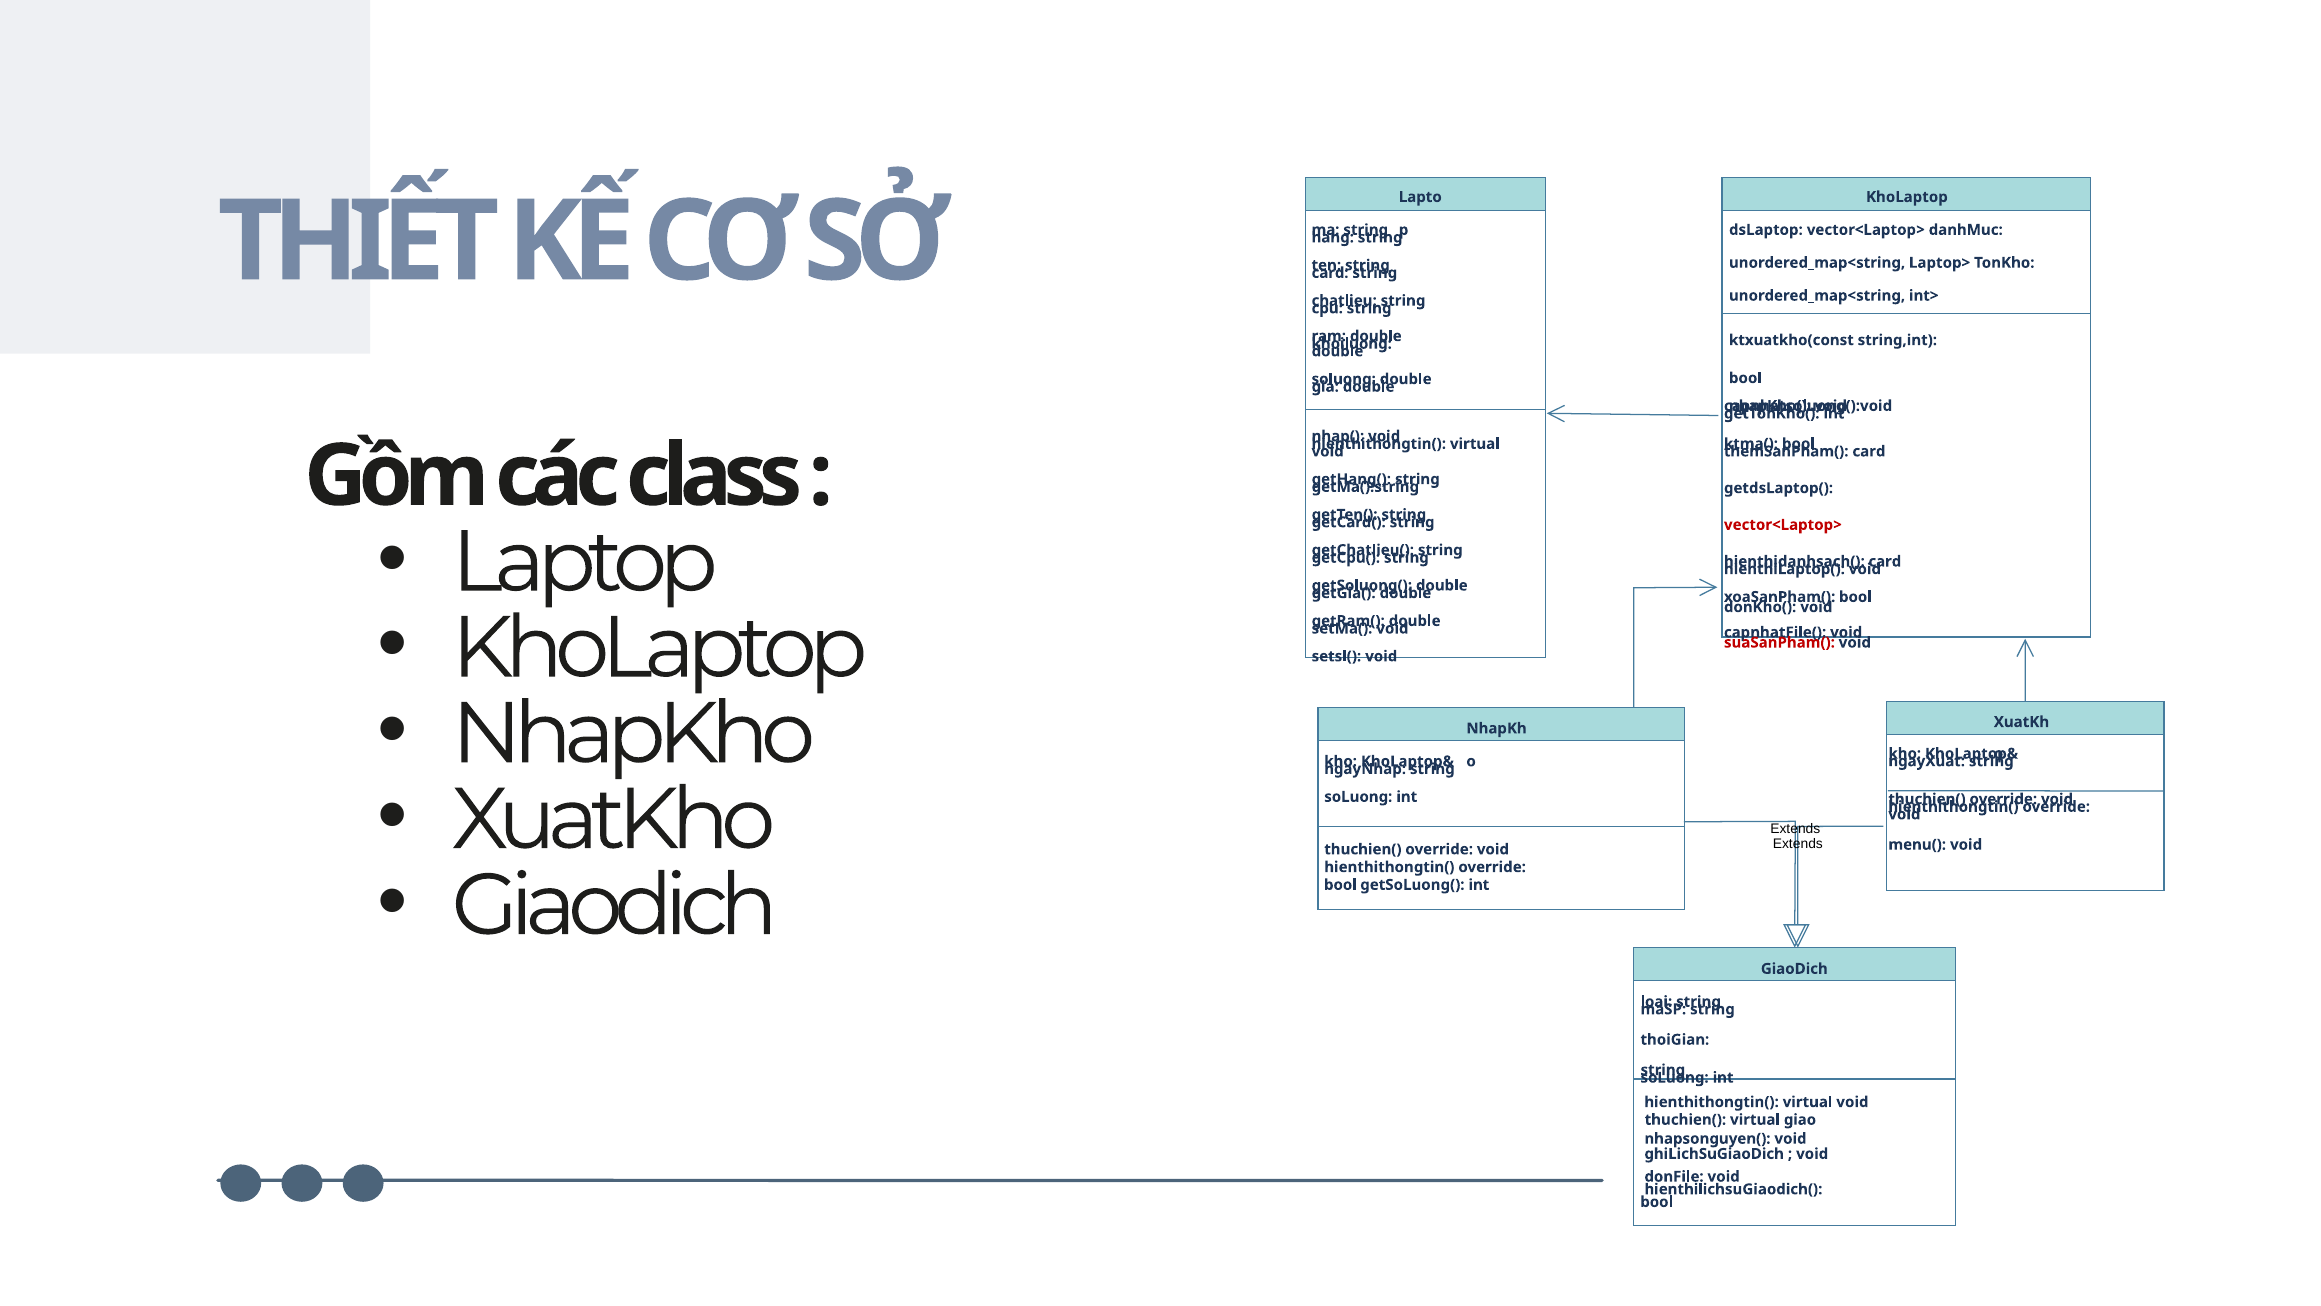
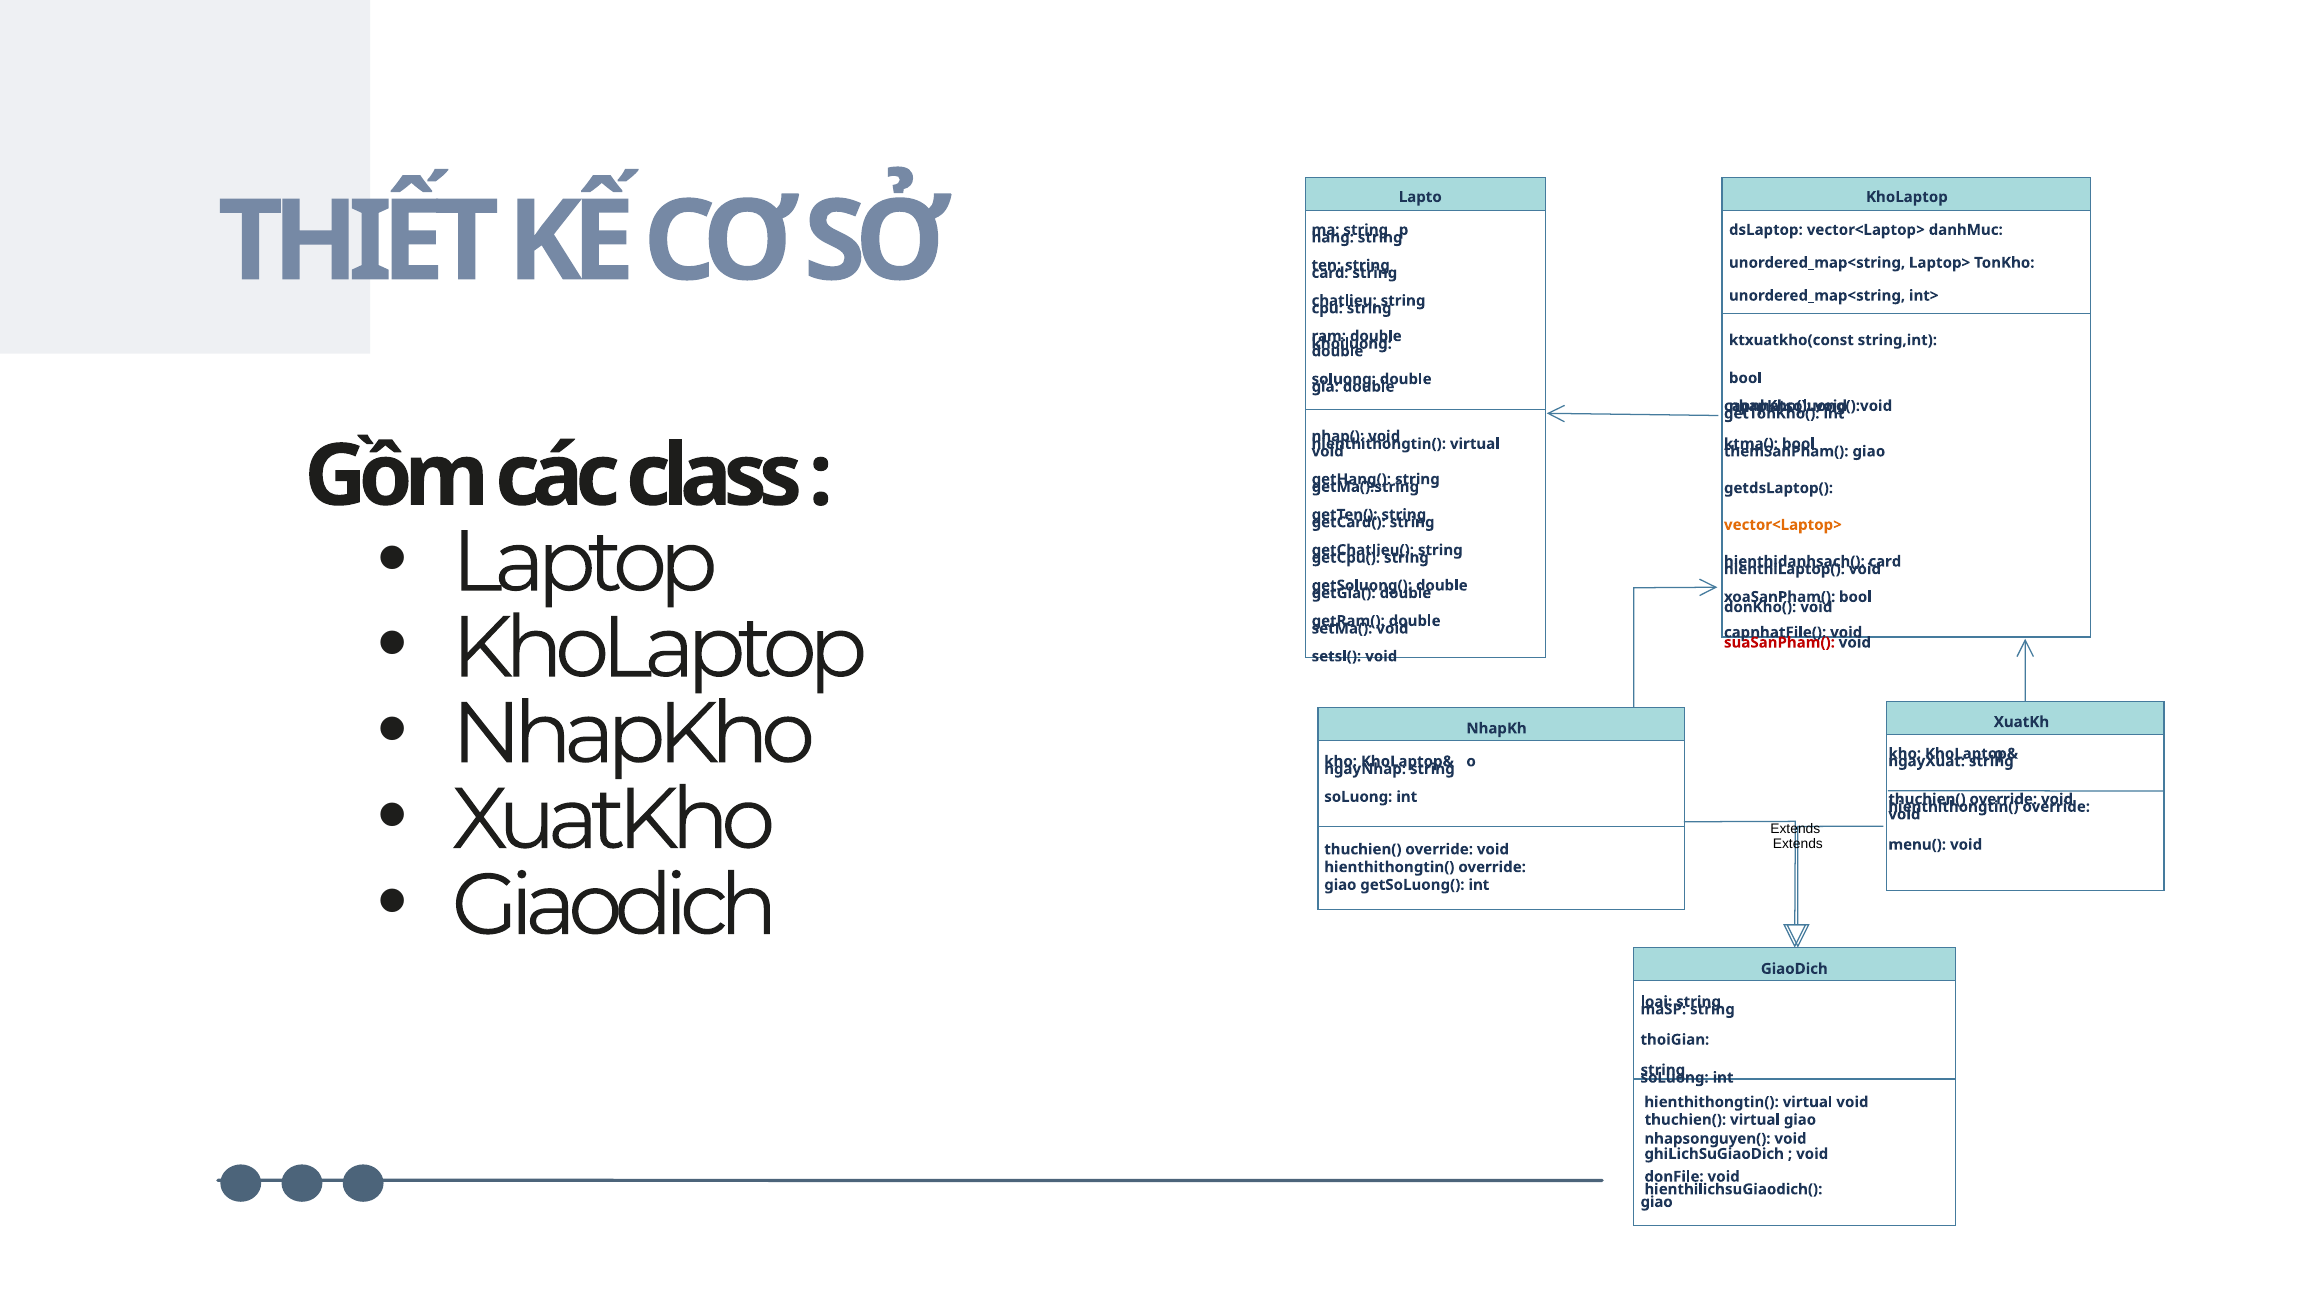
card: card -> giao (1869, 451)
vector<Laptop> colour: red -> orange (1783, 525)
bool: bool -> giao (1340, 885)
bool: bool -> giao (1657, 1202)
